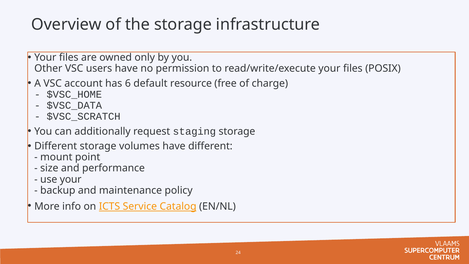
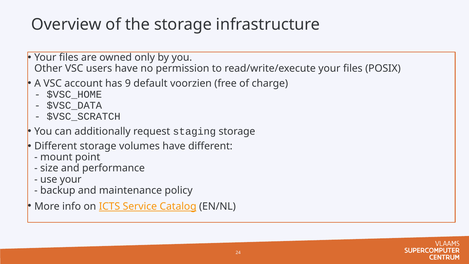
6: 6 -> 9 (128, 83)
resource: resource -> voorzien (191, 83)
